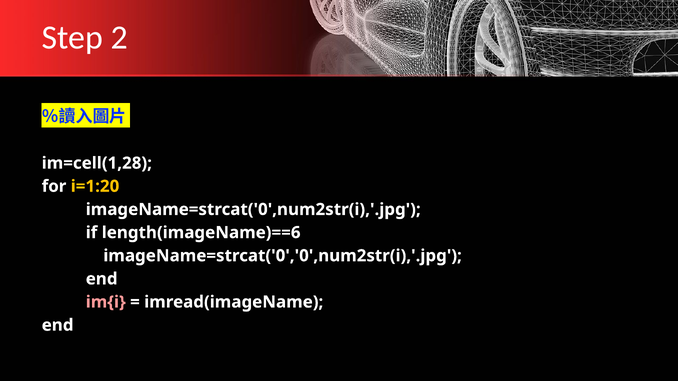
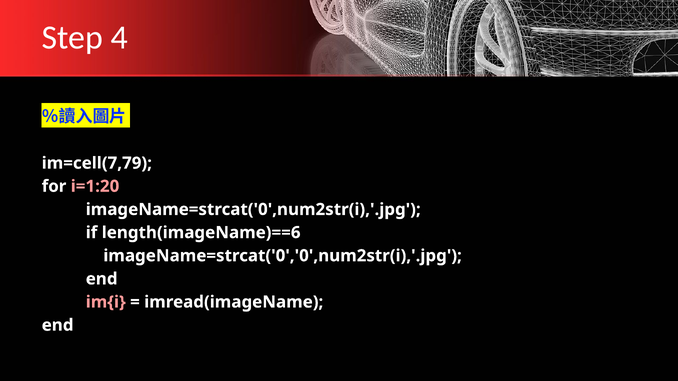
2: 2 -> 4 (119, 38)
im=cell(1,28: im=cell(1,28 -> im=cell(7,79 (97, 163)
i=1:20 colour: yellow -> pink (95, 186)
